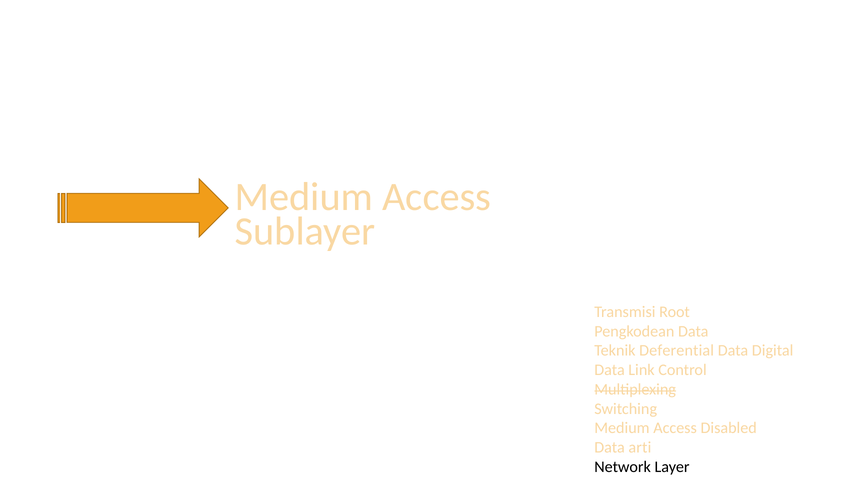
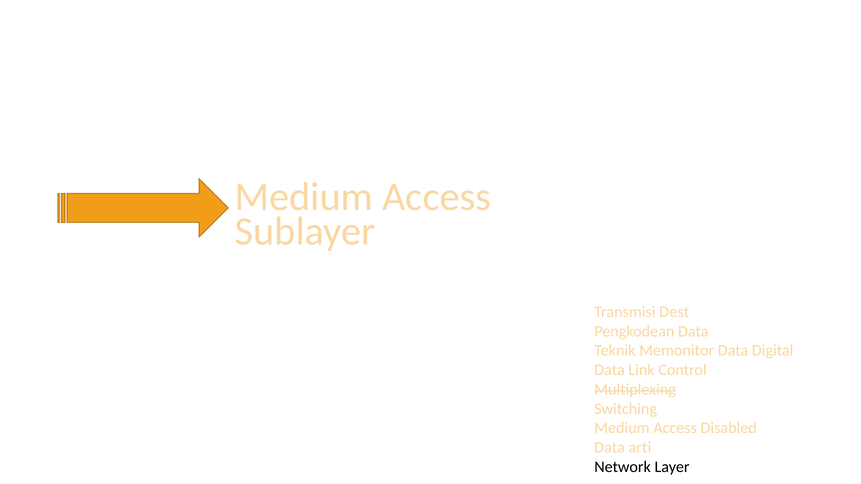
Root: Root -> Dest (674, 312)
Deferential: Deferential -> Memonitor (677, 351)
